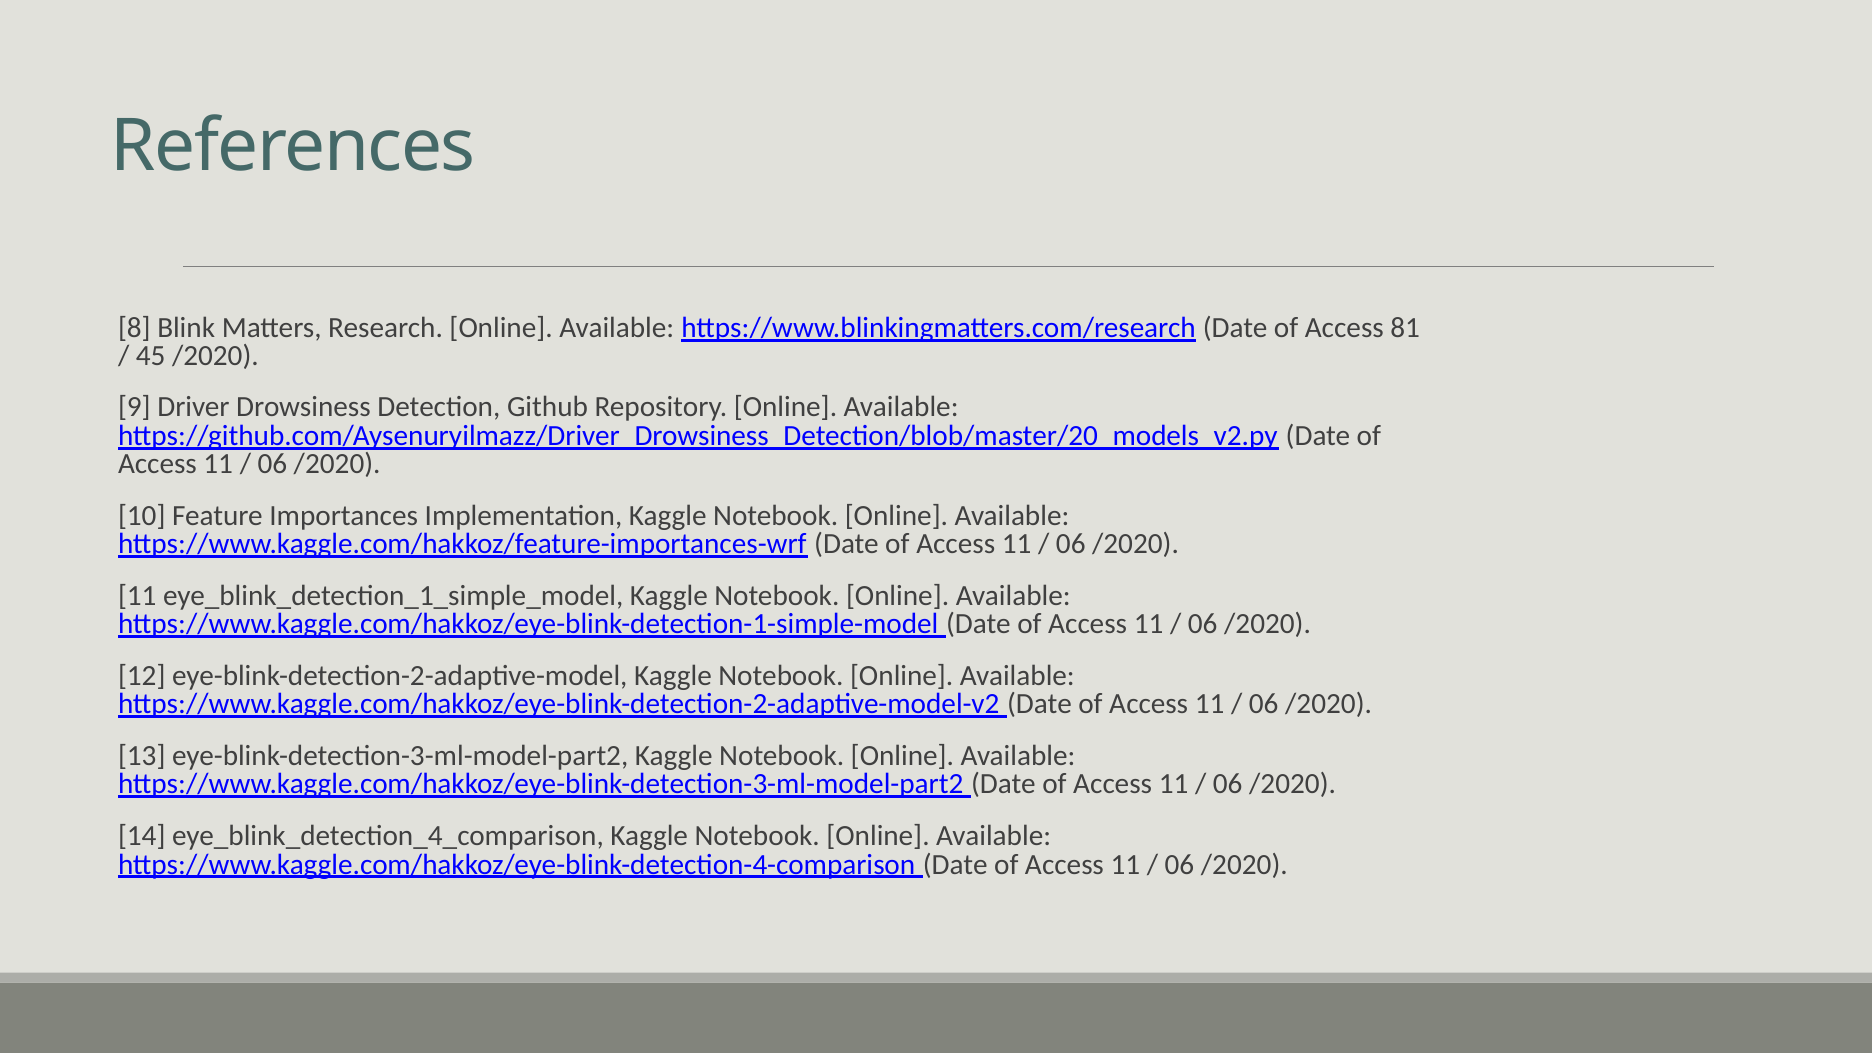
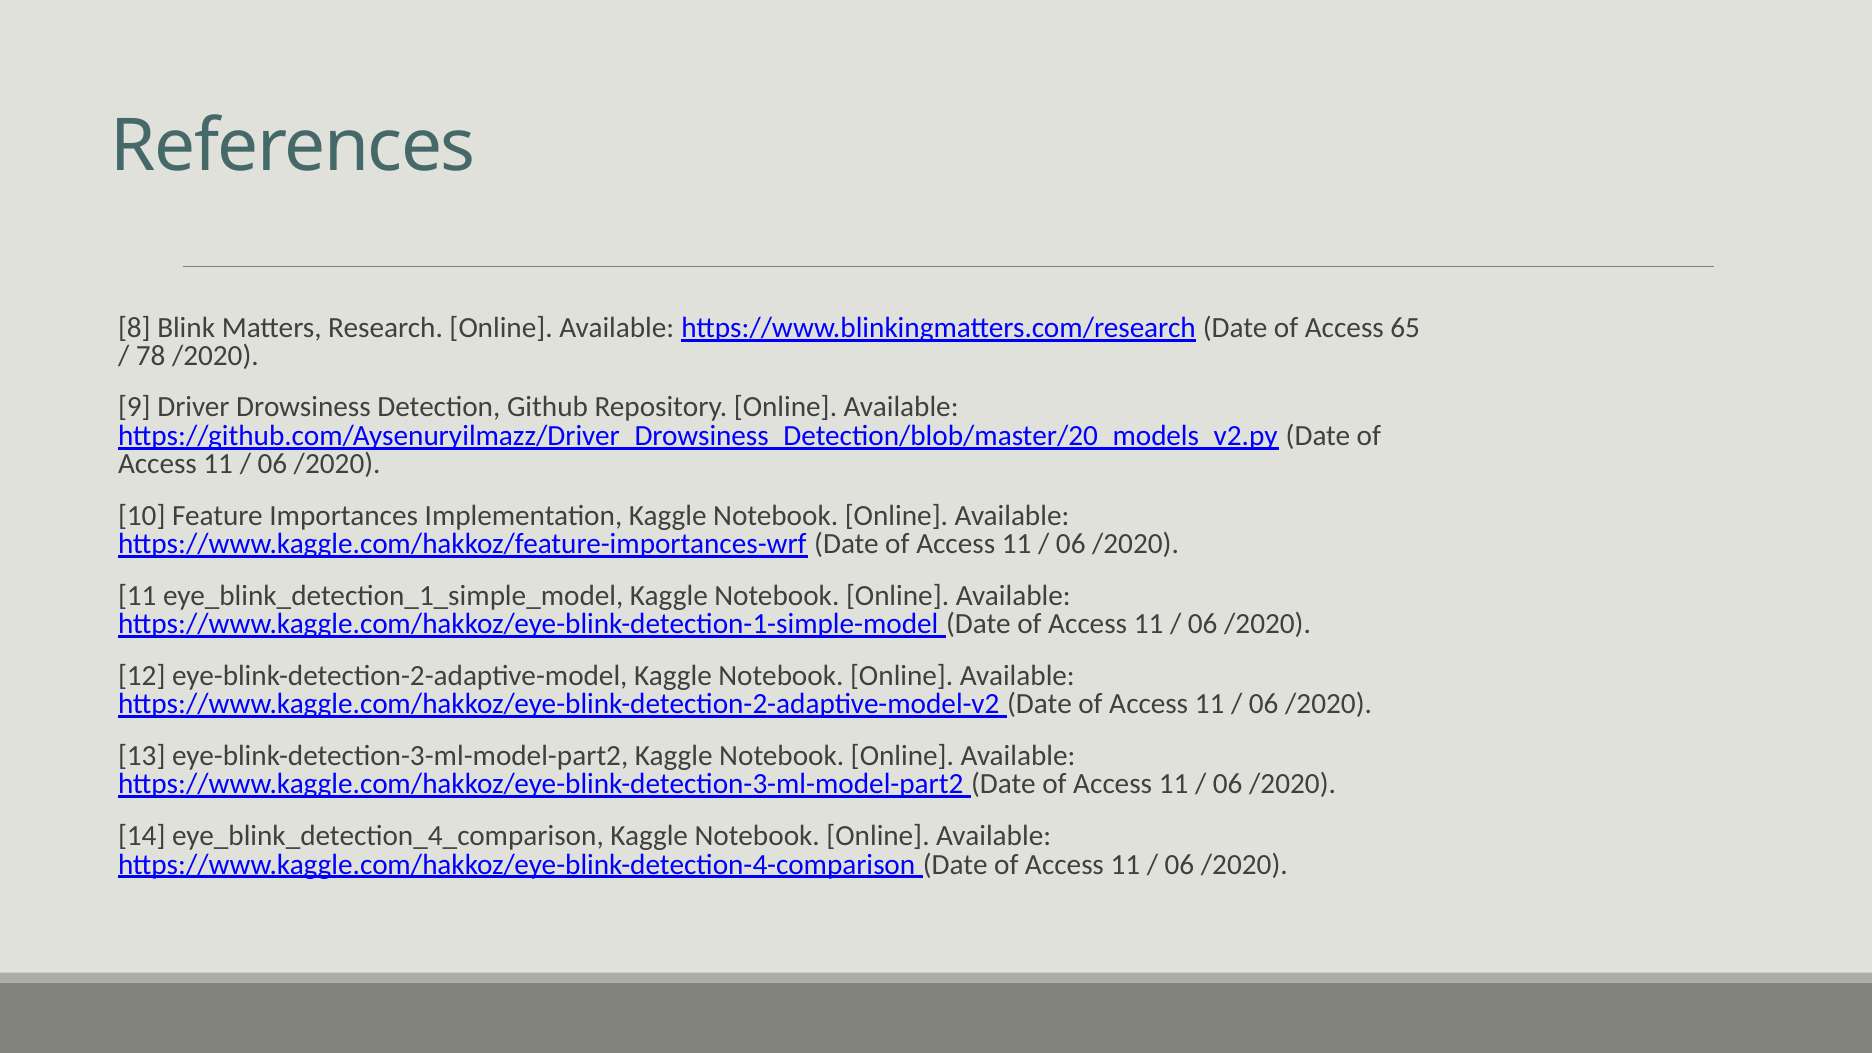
81: 81 -> 65 (1405, 328)
45: 45 -> 78 (151, 356)
